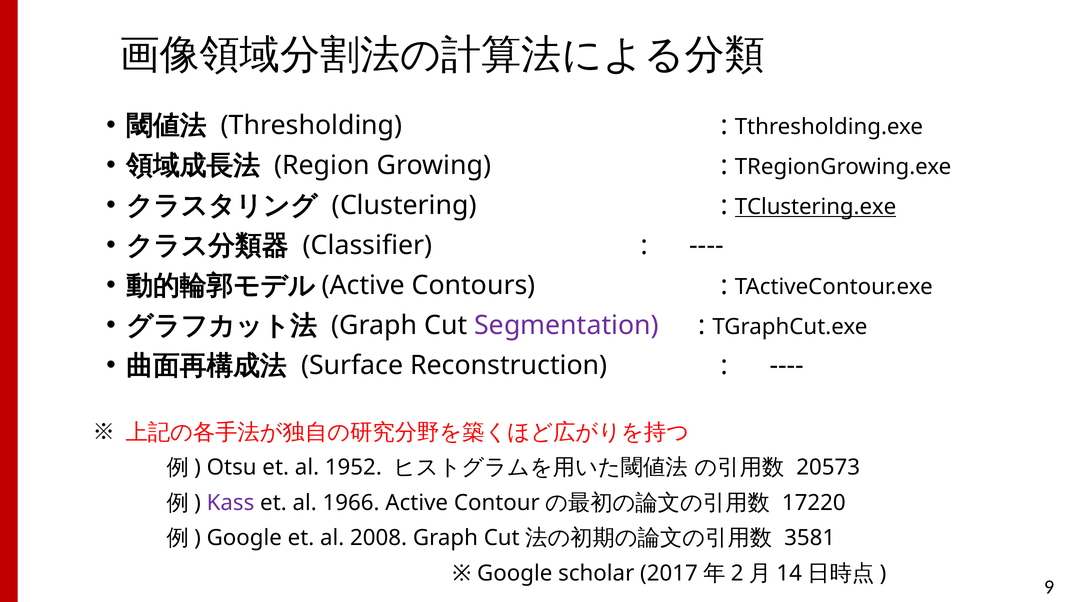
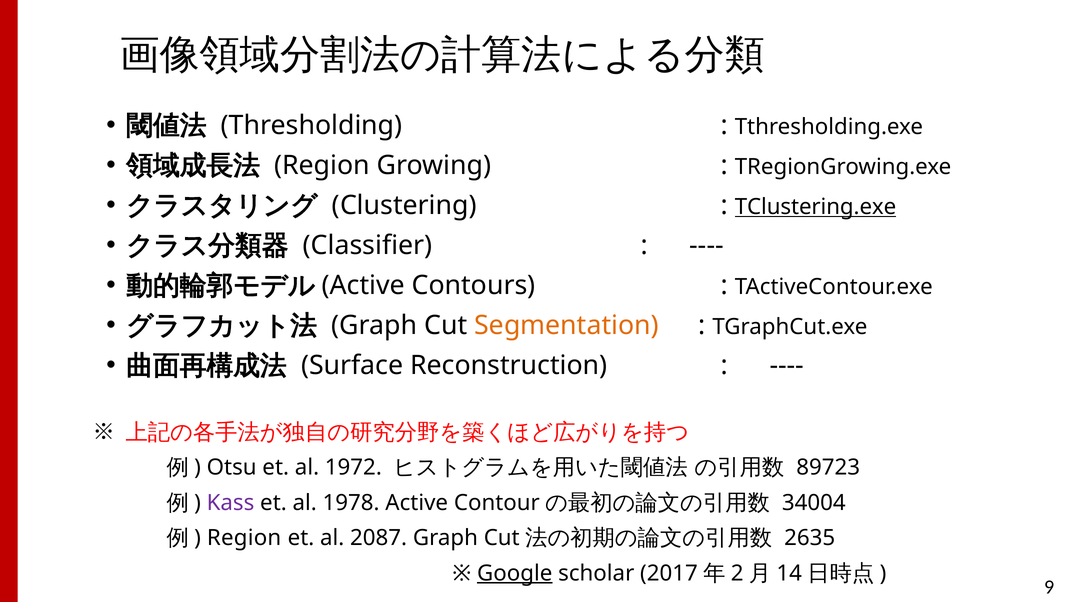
Segmentation colour: purple -> orange (567, 325)
1952: 1952 -> 1972 (353, 467)
20573: 20573 -> 89723 (828, 467)
1966: 1966 -> 1978 (351, 502)
17220: 17220 -> 34004 (814, 502)
Google: Google -> Region (244, 537)
2008: 2008 -> 2087 (379, 537)
3581: 3581 -> 2635 (810, 537)
Google underline: none -> present (515, 573)
